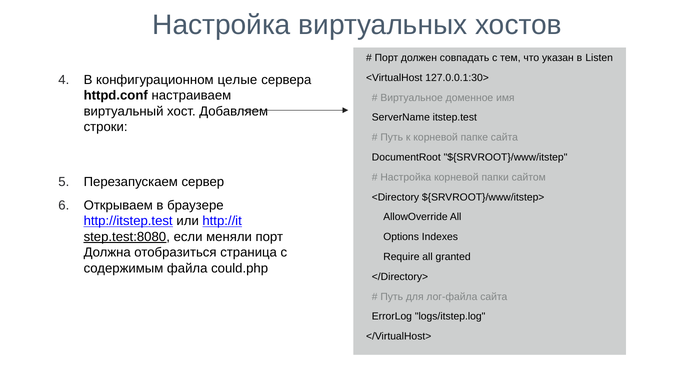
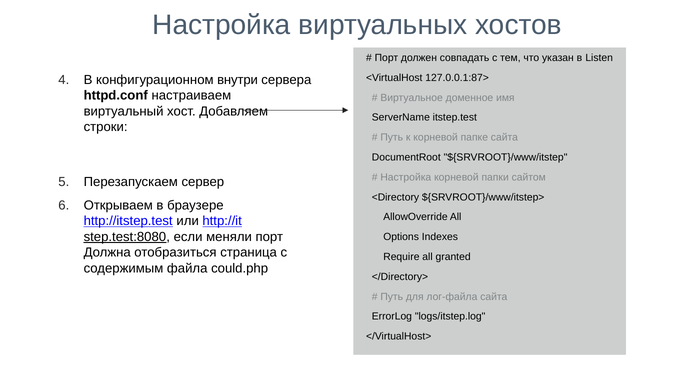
127.0.0.1:30>: 127.0.0.1:30> -> 127.0.0.1:87> (457, 78)
целые: целые -> внутри (238, 80)
